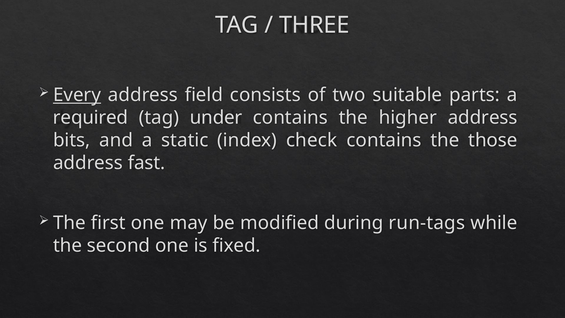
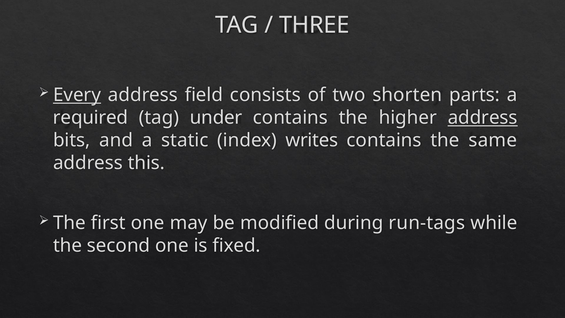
suitable: suitable -> shorten (407, 95)
address underline: none -> present (483, 118)
check: check -> writes (312, 140)
those: those -> same (493, 140)
fast: fast -> this (146, 163)
